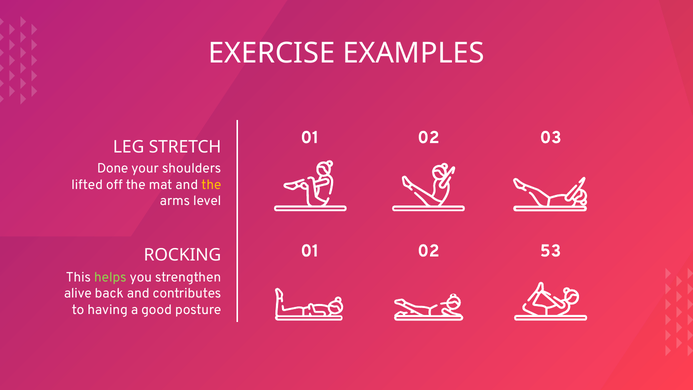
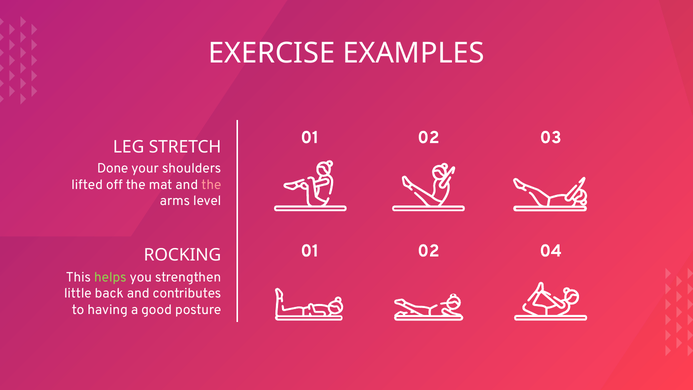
the colour: yellow -> pink (211, 185)
53: 53 -> 04 (551, 251)
alive: alive -> little (78, 293)
